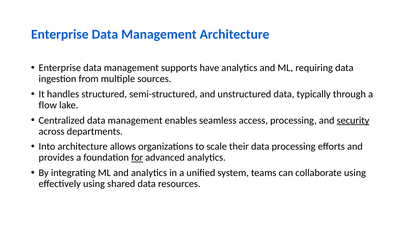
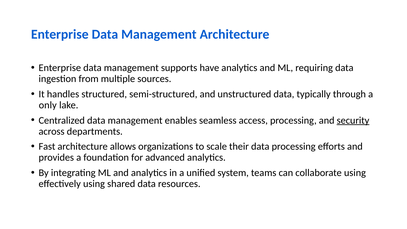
flow: flow -> only (48, 105)
Into: Into -> Fast (47, 147)
for underline: present -> none (137, 158)
